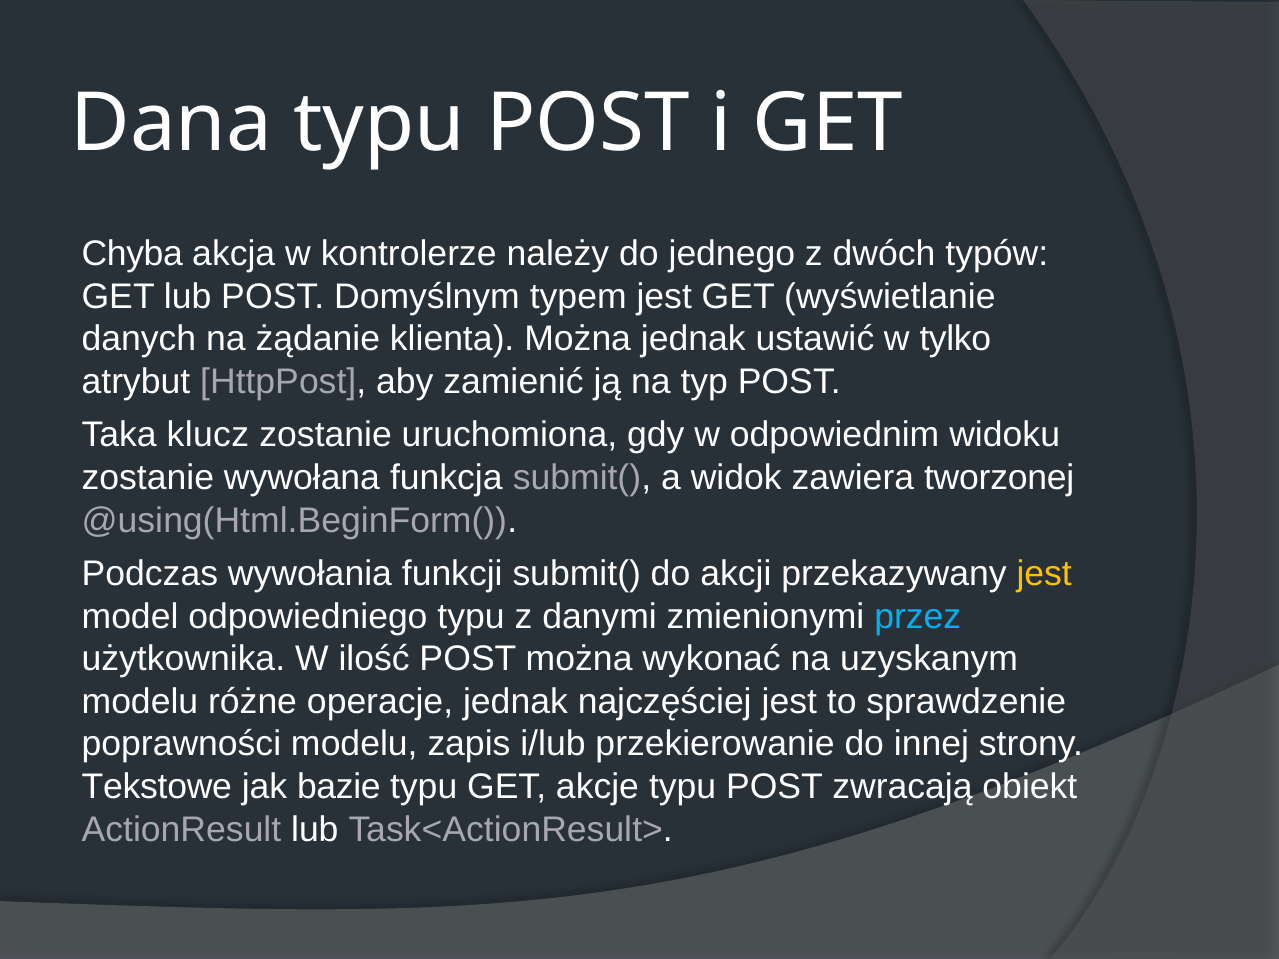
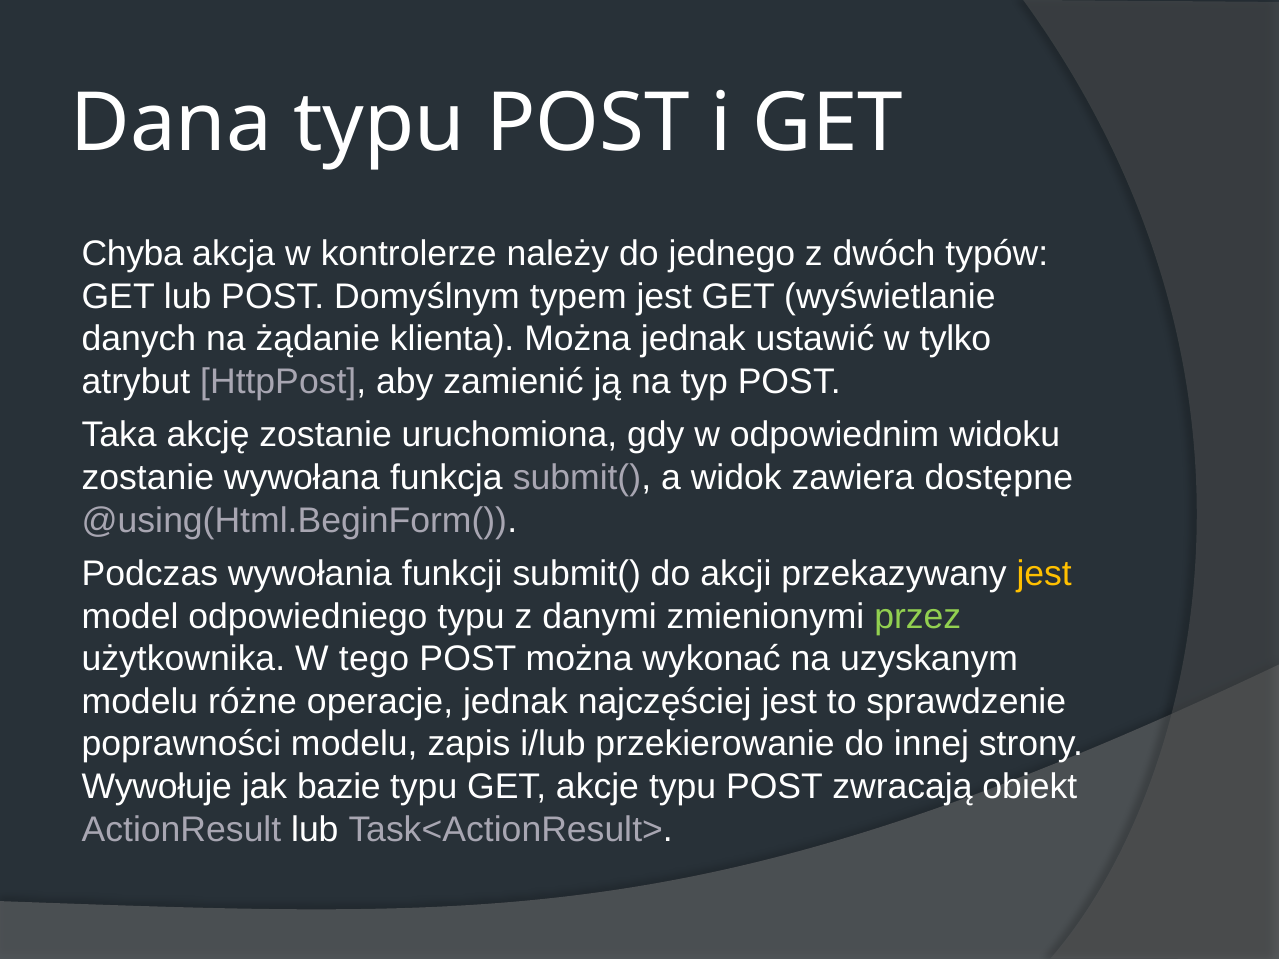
klucz: klucz -> akcję (208, 435)
tworzonej: tworzonej -> dostępne (999, 478)
przez colour: light blue -> light green (918, 616)
ilość: ilość -> tego (374, 659)
Tekstowe: Tekstowe -> Wywołuje (157, 787)
